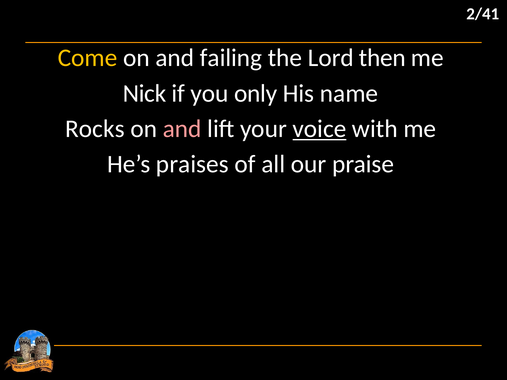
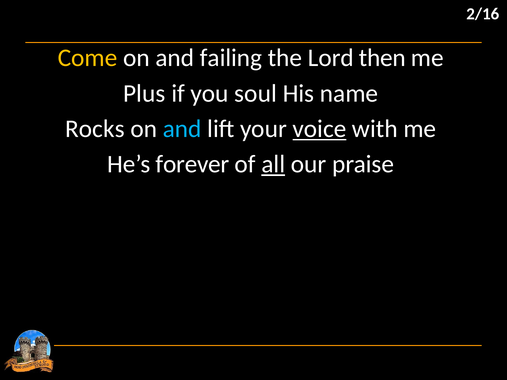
2/41: 2/41 -> 2/16 (483, 14)
Nick: Nick -> Plus (144, 93)
only: only -> soul (256, 93)
and colour: pink -> light blue (182, 129)
praises: praises -> forever (193, 164)
all underline: none -> present (273, 164)
